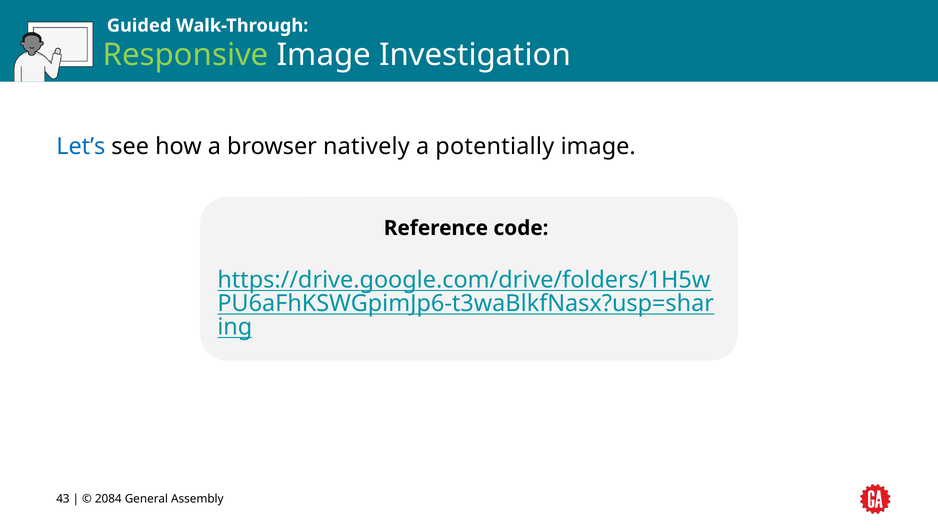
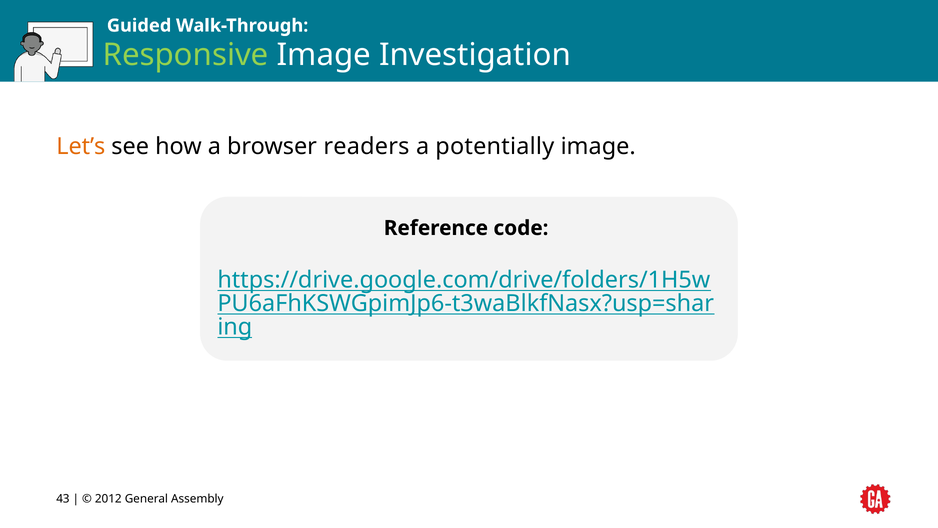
Let’s colour: blue -> orange (81, 147)
natively: natively -> readers (366, 147)
2084: 2084 -> 2012 (108, 498)
